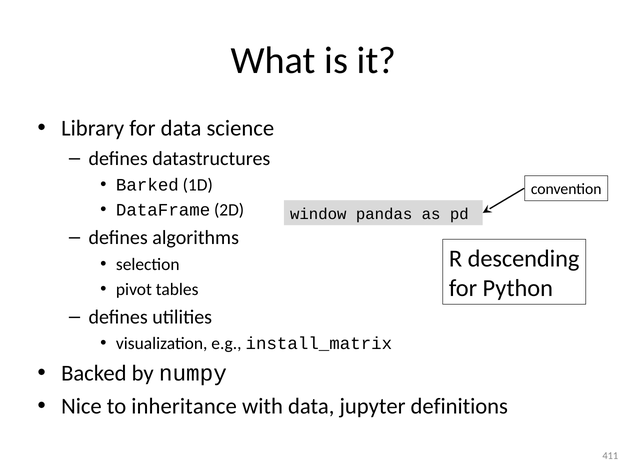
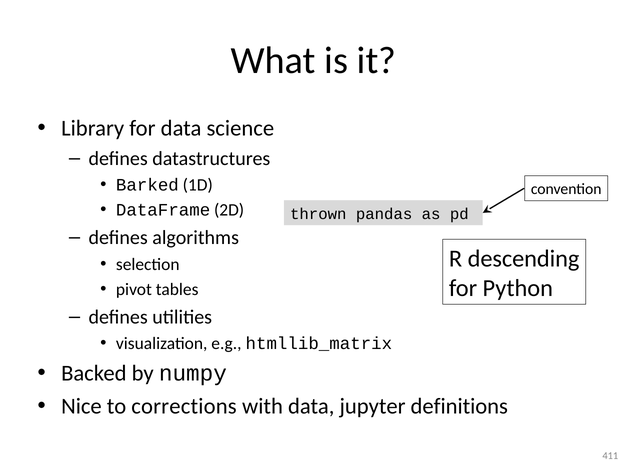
window: window -> thrown (318, 213)
install_matrix: install_matrix -> htmllib_matrix (319, 343)
inheritance: inheritance -> corrections (184, 406)
